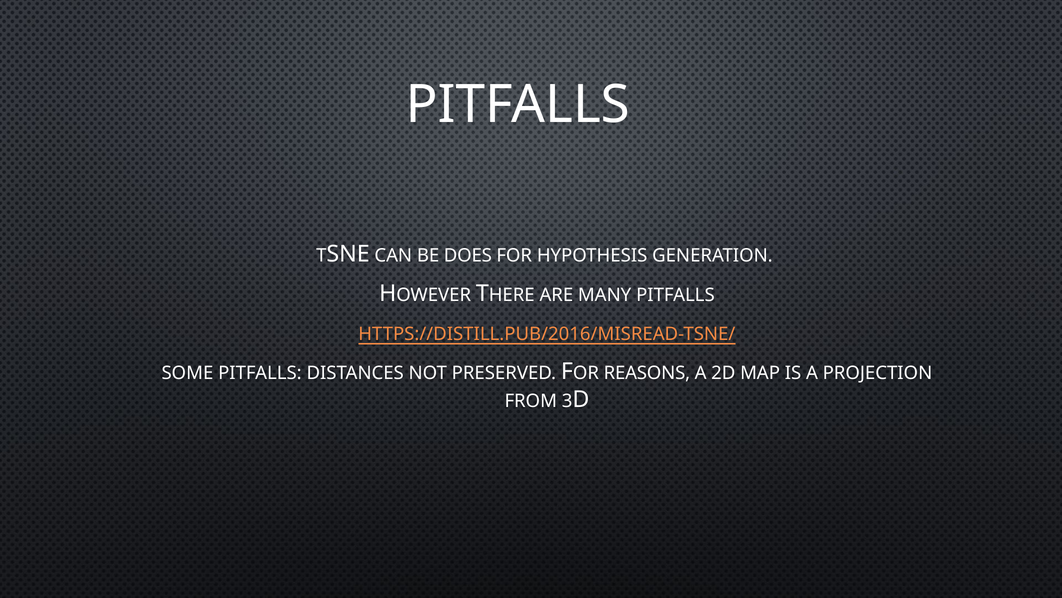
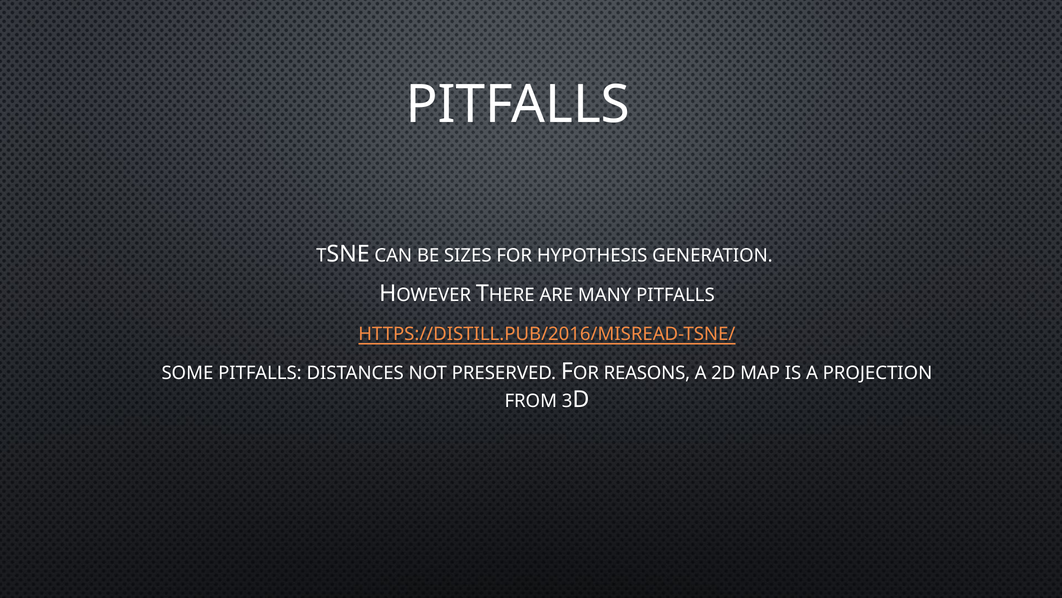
DOES: DOES -> SIZES (468, 255)
